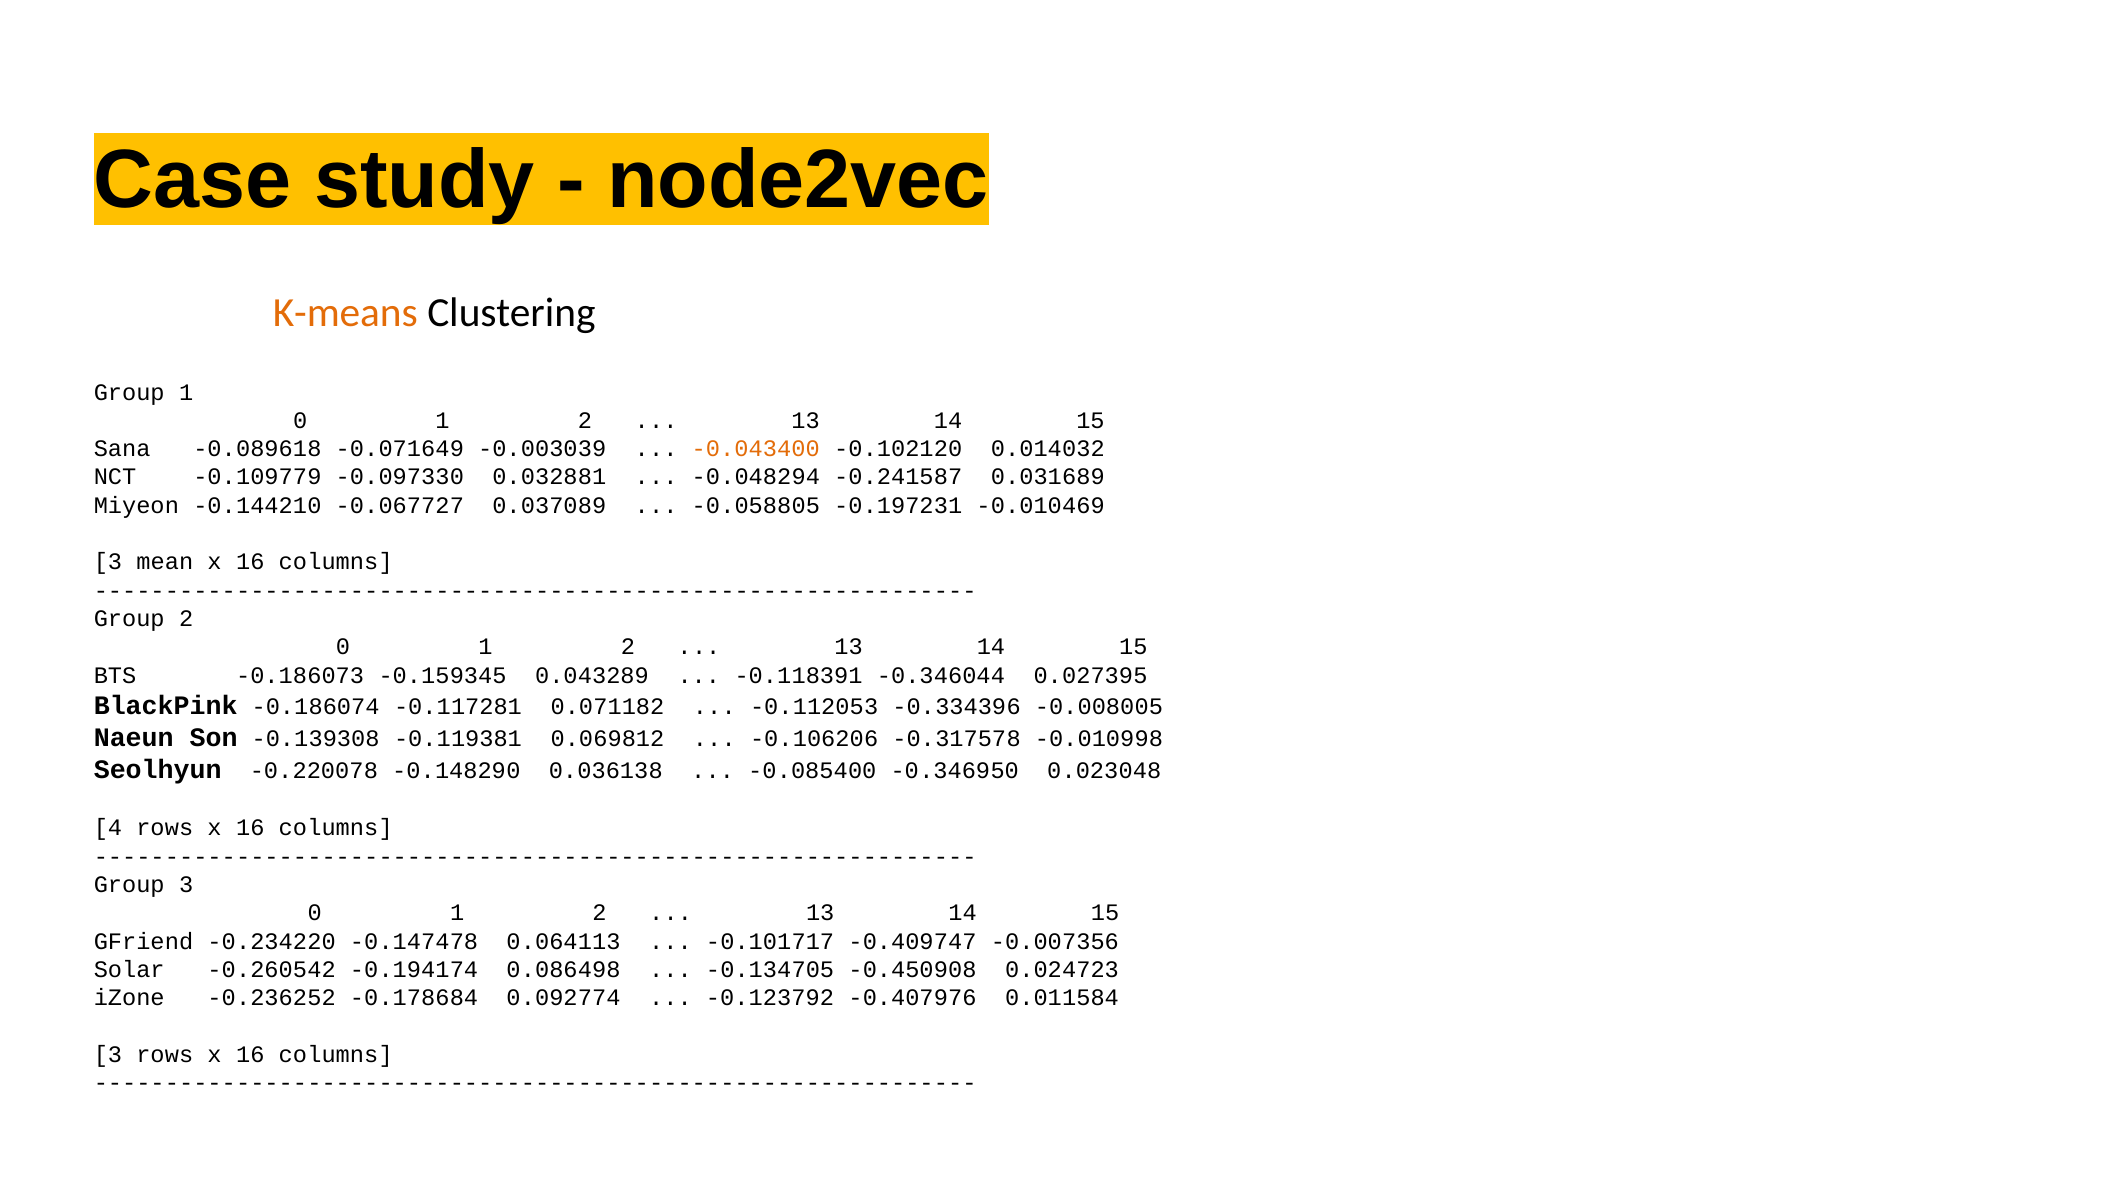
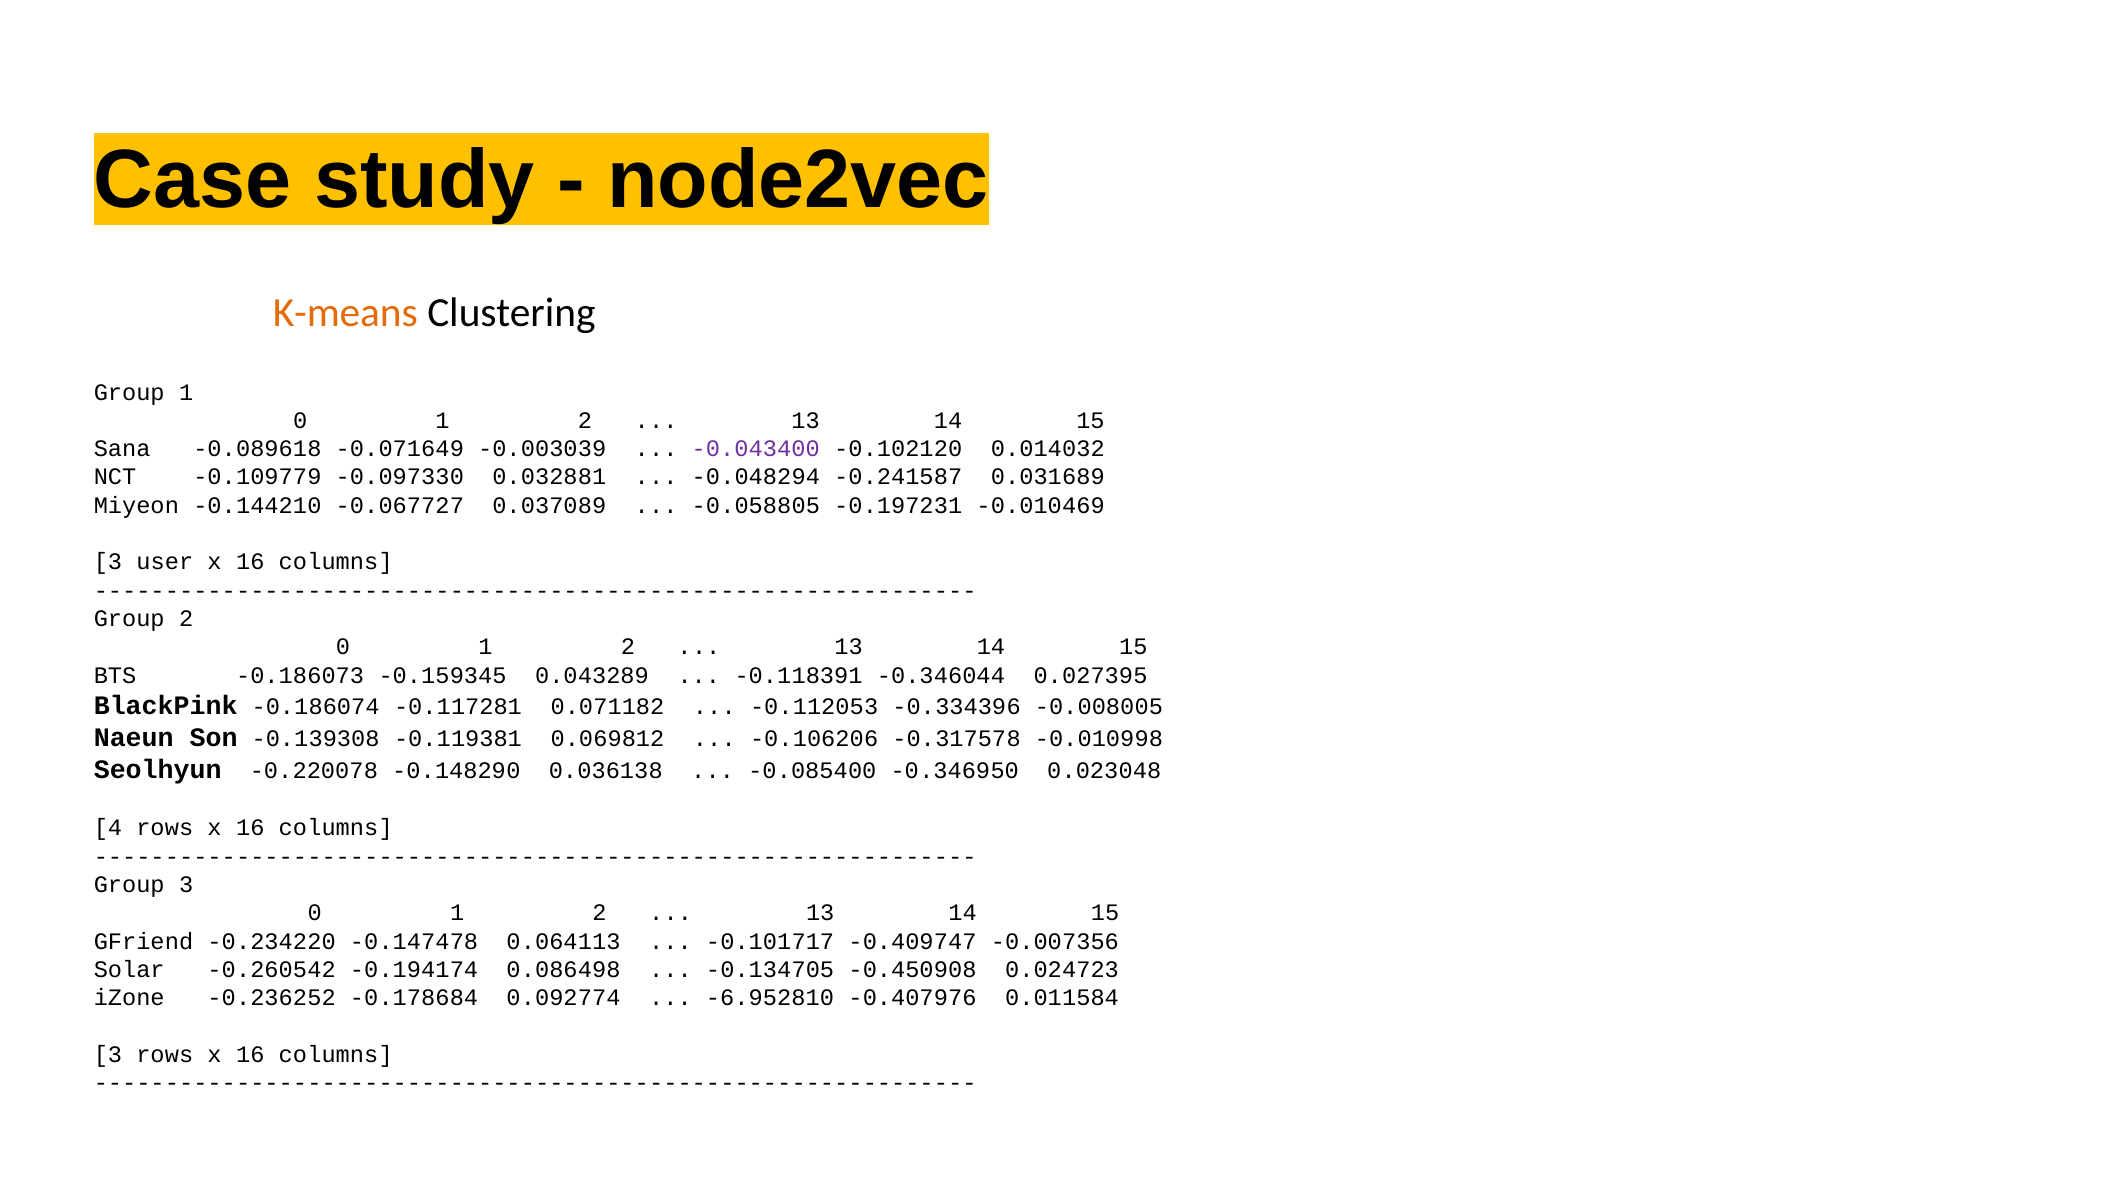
-0.043400 colour: orange -> purple (756, 449)
mean: mean -> user (165, 562)
-0.123792: -0.123792 -> -6.952810 (770, 998)
